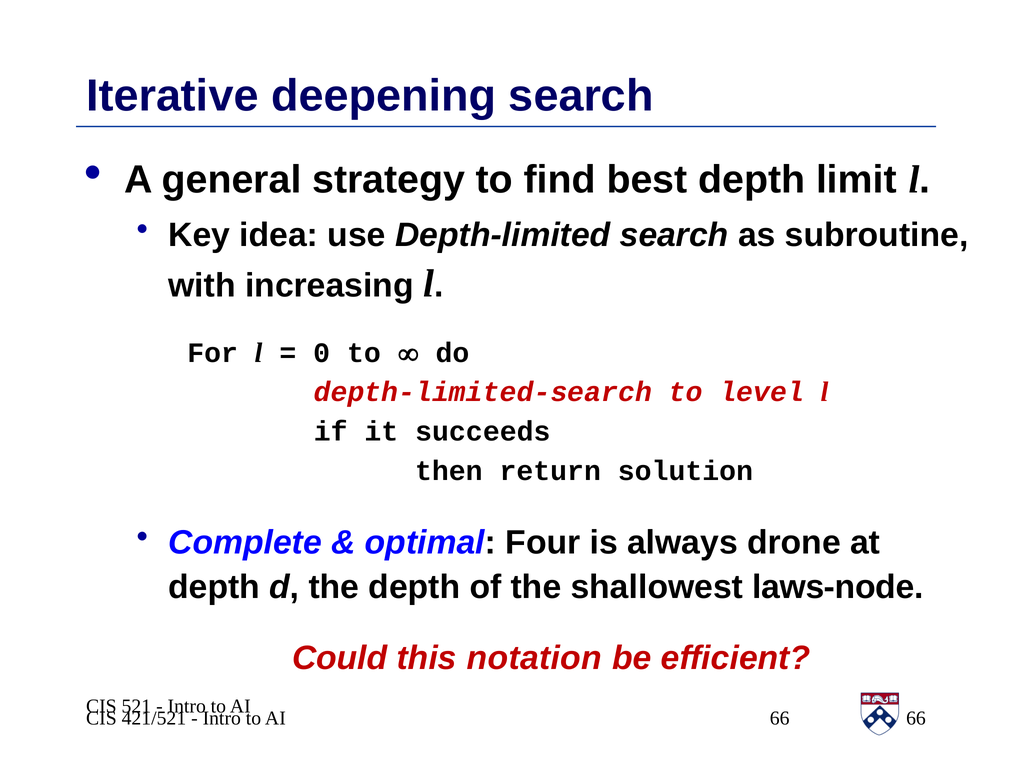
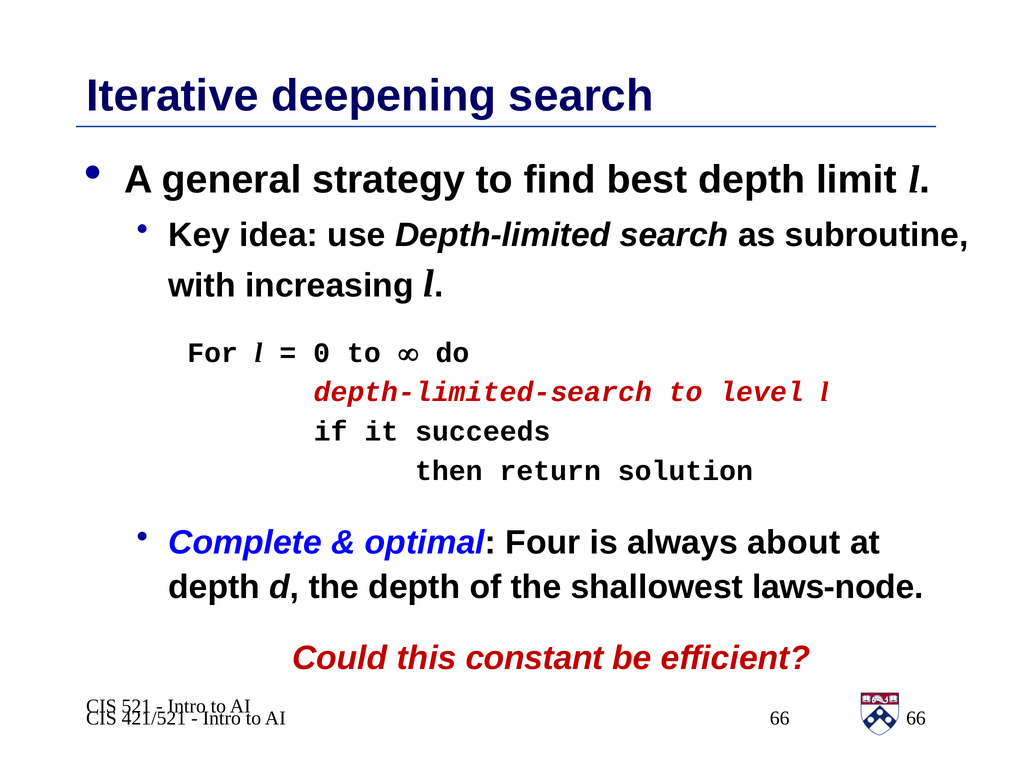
drone: drone -> about (794, 543)
notation: notation -> constant (535, 658)
